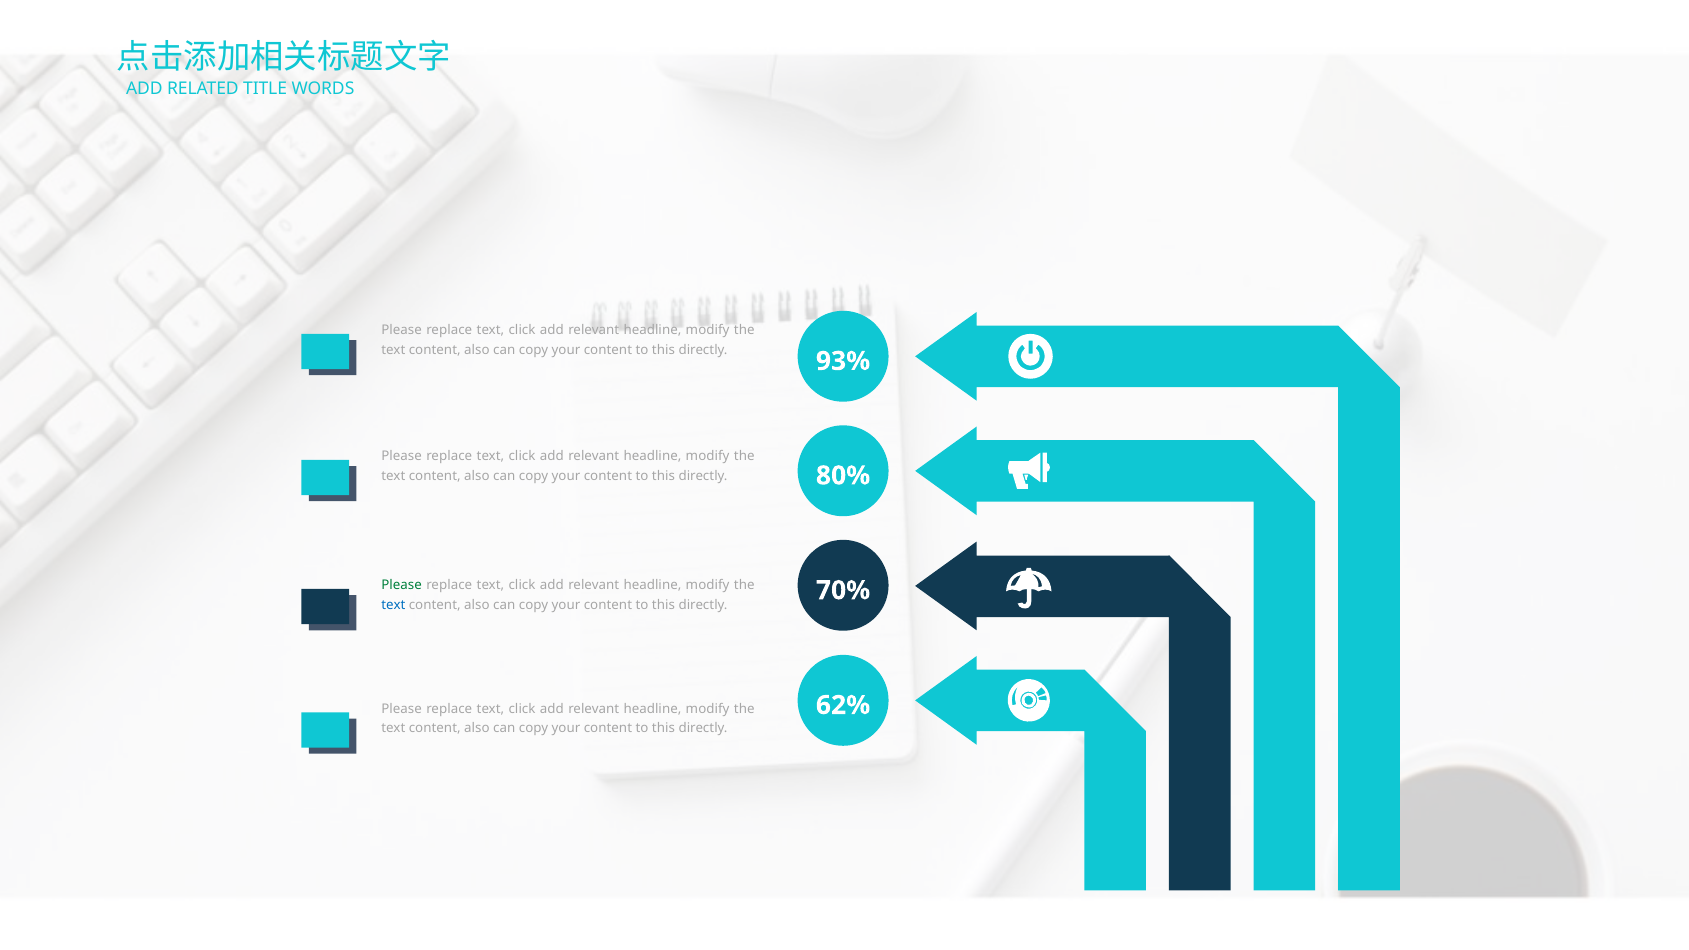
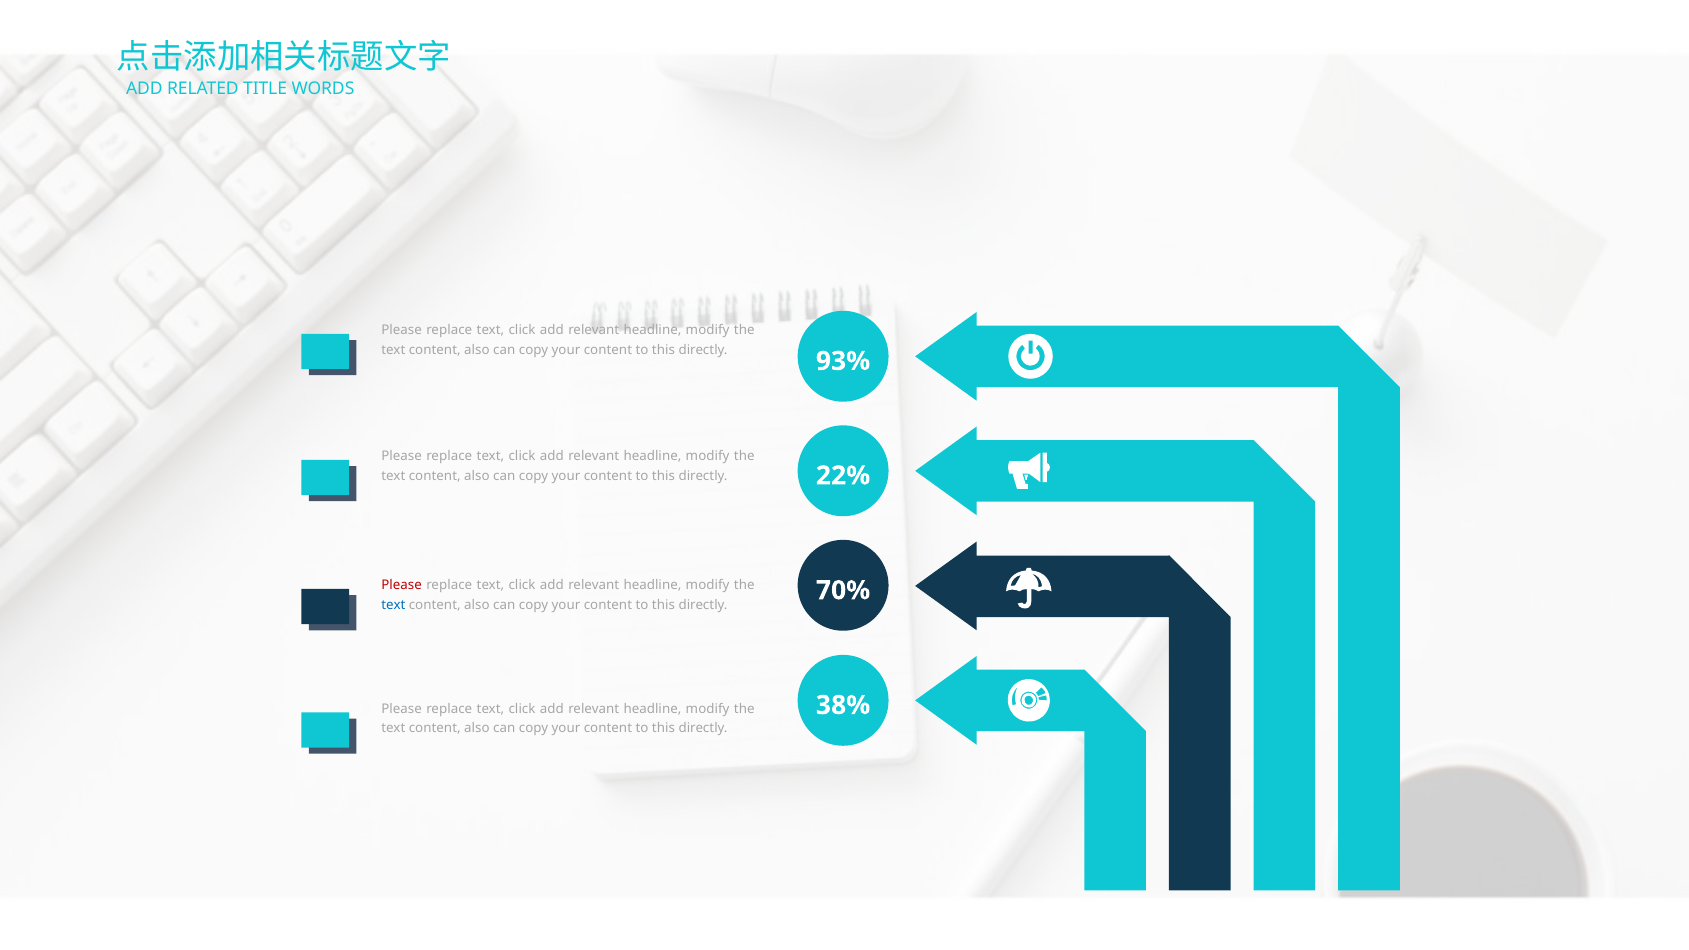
80%: 80% -> 22% (843, 476)
Please colour: green -> red (402, 586)
62%: 62% -> 38% (843, 705)
